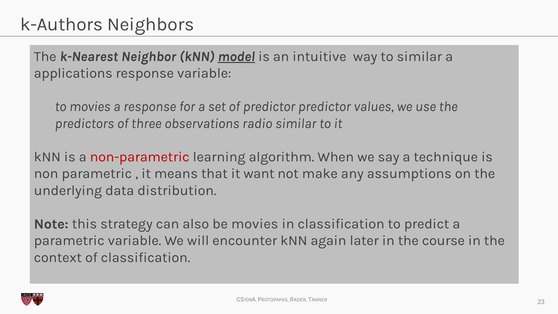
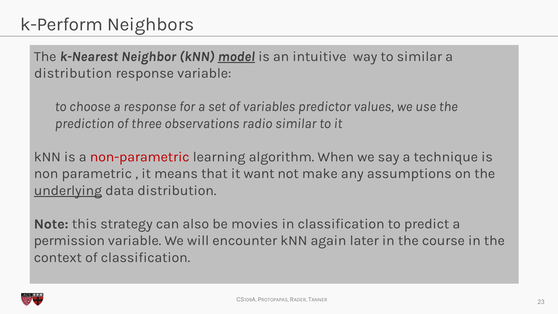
k-Authors: k-Authors -> k-Perform (61, 24)
applications: applications -> distribution (73, 73)
to movies: movies -> choose (90, 107)
of predictor: predictor -> variables (269, 107)
predictors: predictors -> prediction (84, 123)
underlying underline: none -> present (68, 190)
parametric: parametric -> permission (69, 241)
